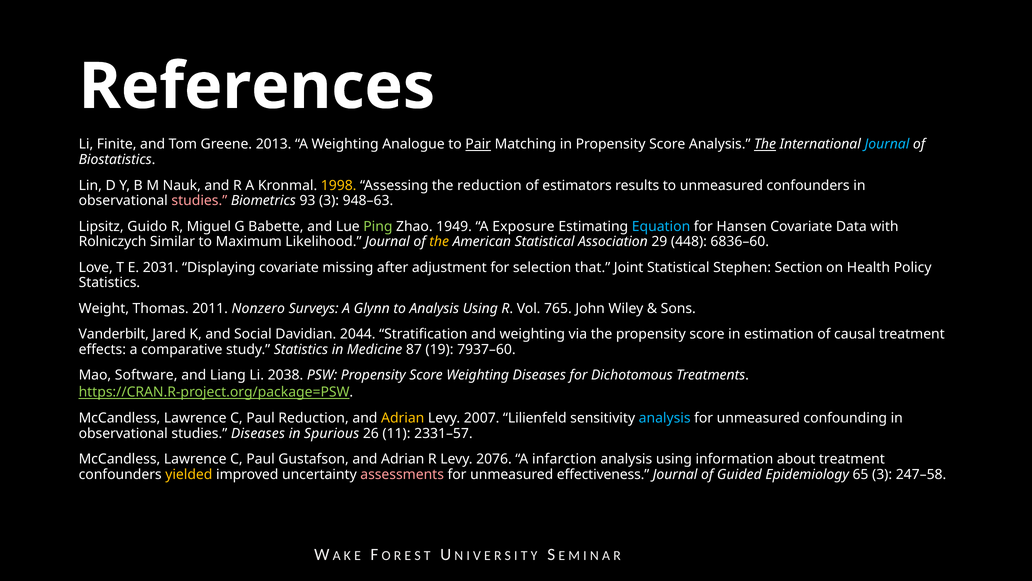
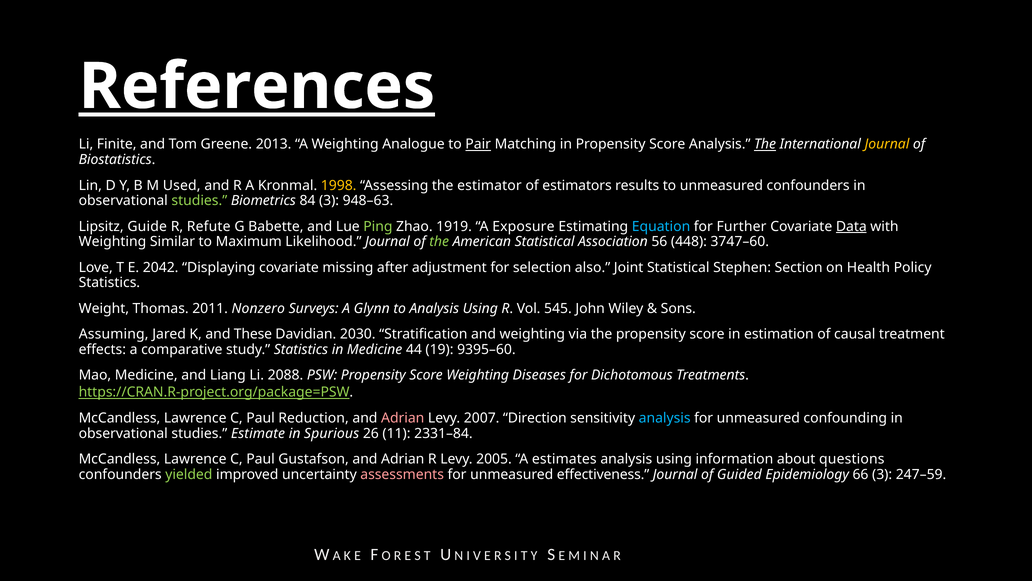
References underline: none -> present (257, 87)
Journal colour: light blue -> yellow (887, 144)
Nauk: Nauk -> Used (182, 185)
the reduction: reduction -> estimator (489, 185)
studies colour: pink -> light green (199, 200)
93: 93 -> 84 (308, 200)
Guido: Guido -> Guide (147, 226)
Miguel: Miguel -> Refute (209, 226)
1949: 1949 -> 1919 (454, 226)
Hansen: Hansen -> Further (742, 226)
Data underline: none -> present (851, 226)
Rolniczych: Rolniczych -> Weighting (112, 241)
the colour: yellow -> light green (439, 241)
29: 29 -> 56 (659, 241)
6836–60: 6836–60 -> 3747–60 (740, 241)
2031: 2031 -> 2042 (161, 267)
that: that -> also (593, 267)
765: 765 -> 545 (558, 308)
Vanderbilt: Vanderbilt -> Assuming (114, 334)
Social: Social -> These (253, 334)
2044: 2044 -> 2030 (358, 334)
87: 87 -> 44 (414, 349)
7937–60: 7937–60 -> 9395–60 (486, 349)
Mao Software: Software -> Medicine (146, 375)
2038: 2038 -> 2088 (285, 375)
Adrian colour: yellow -> pink (403, 418)
Lilienfeld: Lilienfeld -> Direction (535, 418)
studies Diseases: Diseases -> Estimate (258, 433)
2331–57: 2331–57 -> 2331–84 (443, 433)
2076: 2076 -> 2005 (494, 459)
infarction: infarction -> estimates (564, 459)
about treatment: treatment -> questions (852, 459)
yielded colour: yellow -> light green (189, 474)
65: 65 -> 66 (861, 474)
247–58: 247–58 -> 247–59 (921, 474)
